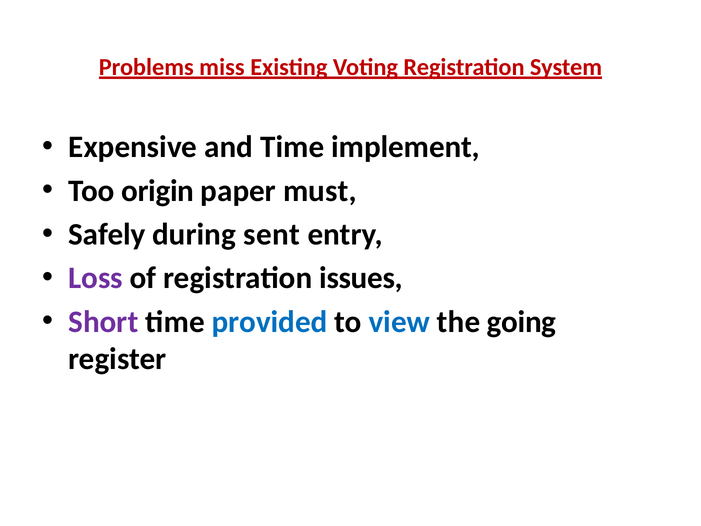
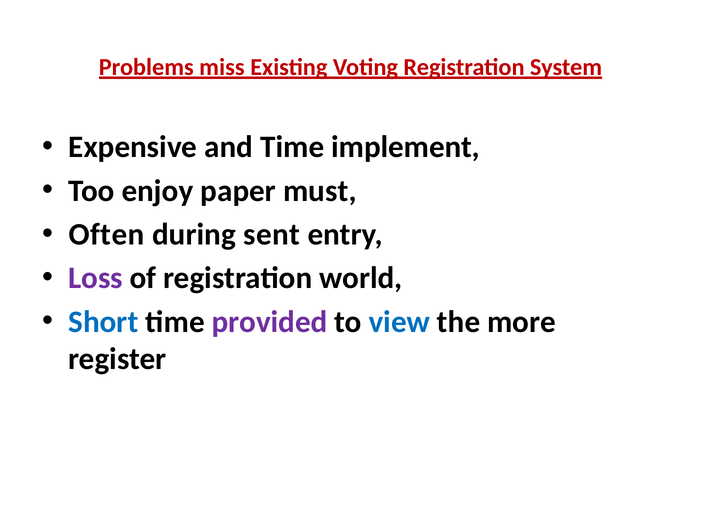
origin: origin -> enjoy (157, 191)
Safely: Safely -> Often (107, 234)
issues: issues -> world (361, 278)
Short colour: purple -> blue (103, 322)
provided colour: blue -> purple (270, 322)
going: going -> more (521, 322)
